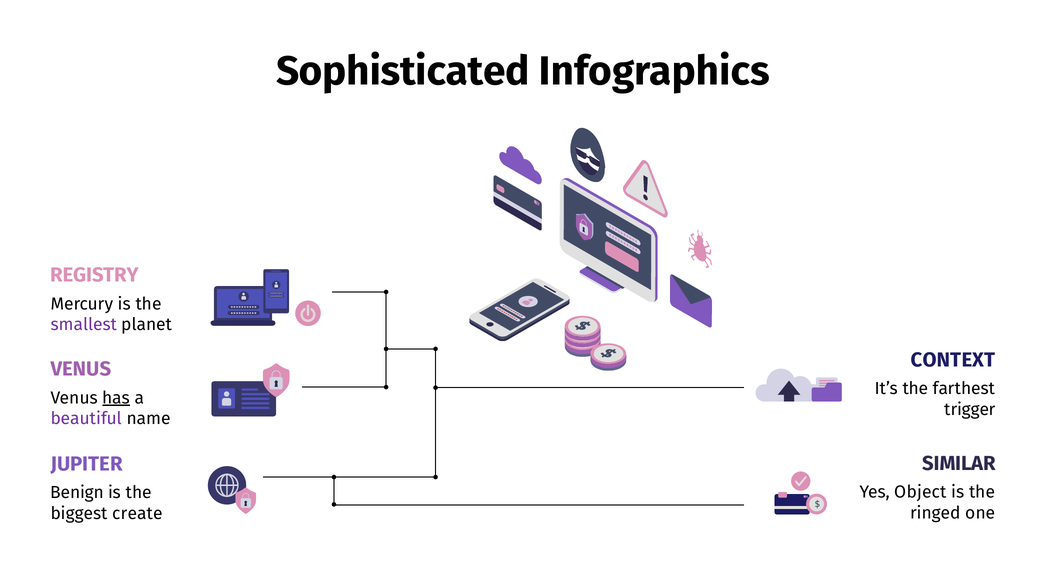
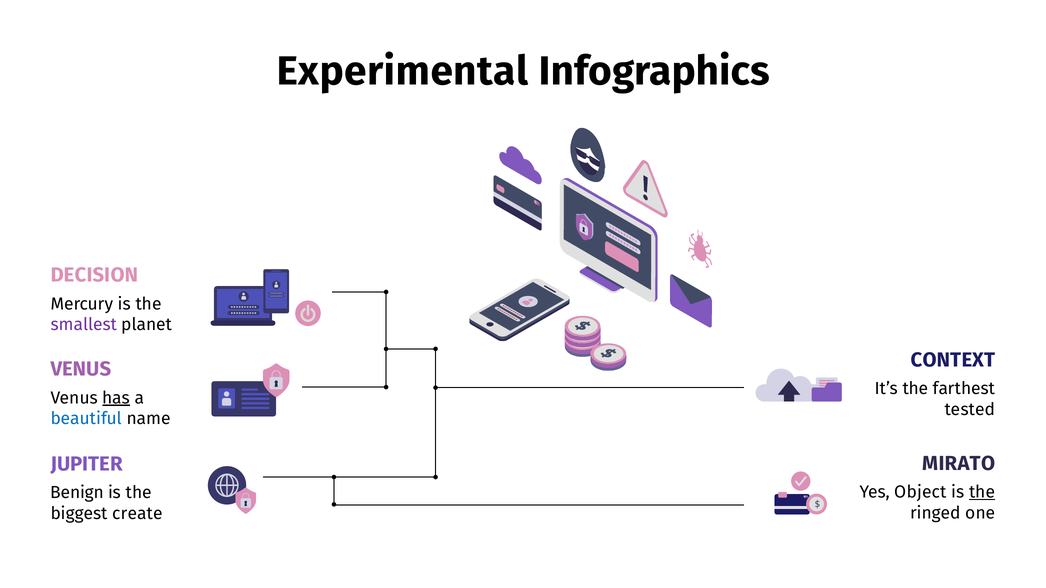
Sophisticated: Sophisticated -> Experimental (402, 71)
REGISTRY: REGISTRY -> DECISION (94, 275)
trigger: trigger -> tested (970, 410)
beautiful colour: purple -> blue (86, 419)
SIMILAR: SIMILAR -> MIRATO (959, 464)
the underline: none -> present (982, 492)
